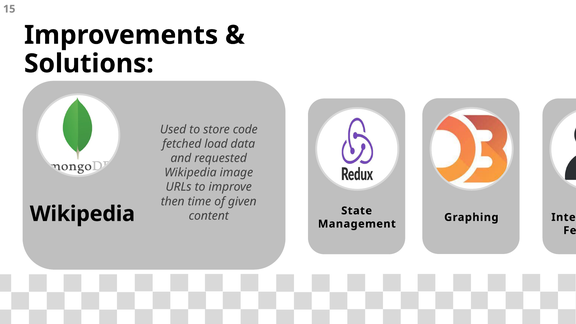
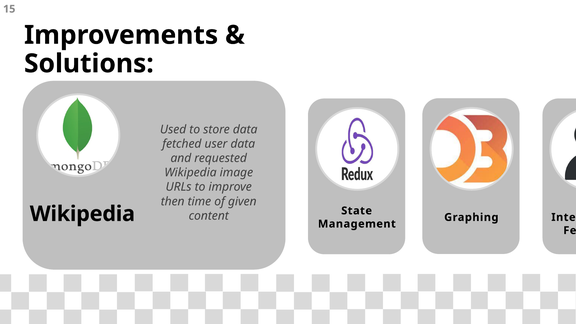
store code: code -> data (245, 129)
fetched load: load -> user (216, 144)
